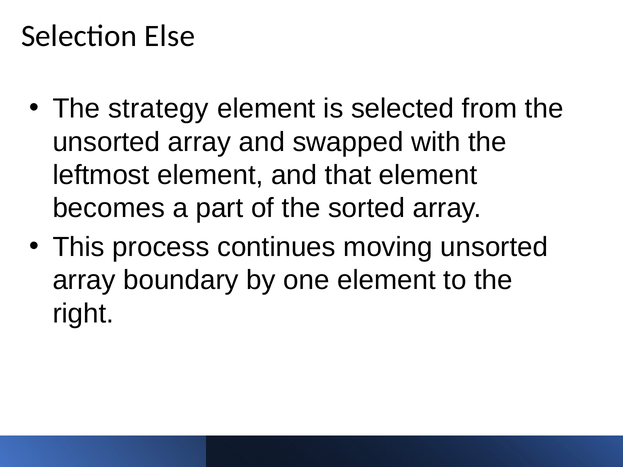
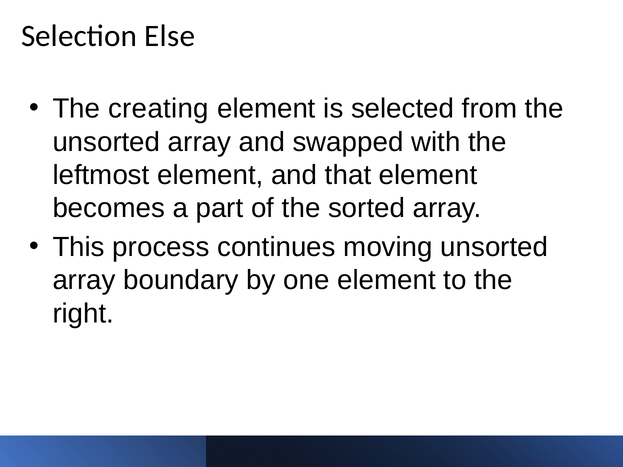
strategy: strategy -> creating (159, 109)
